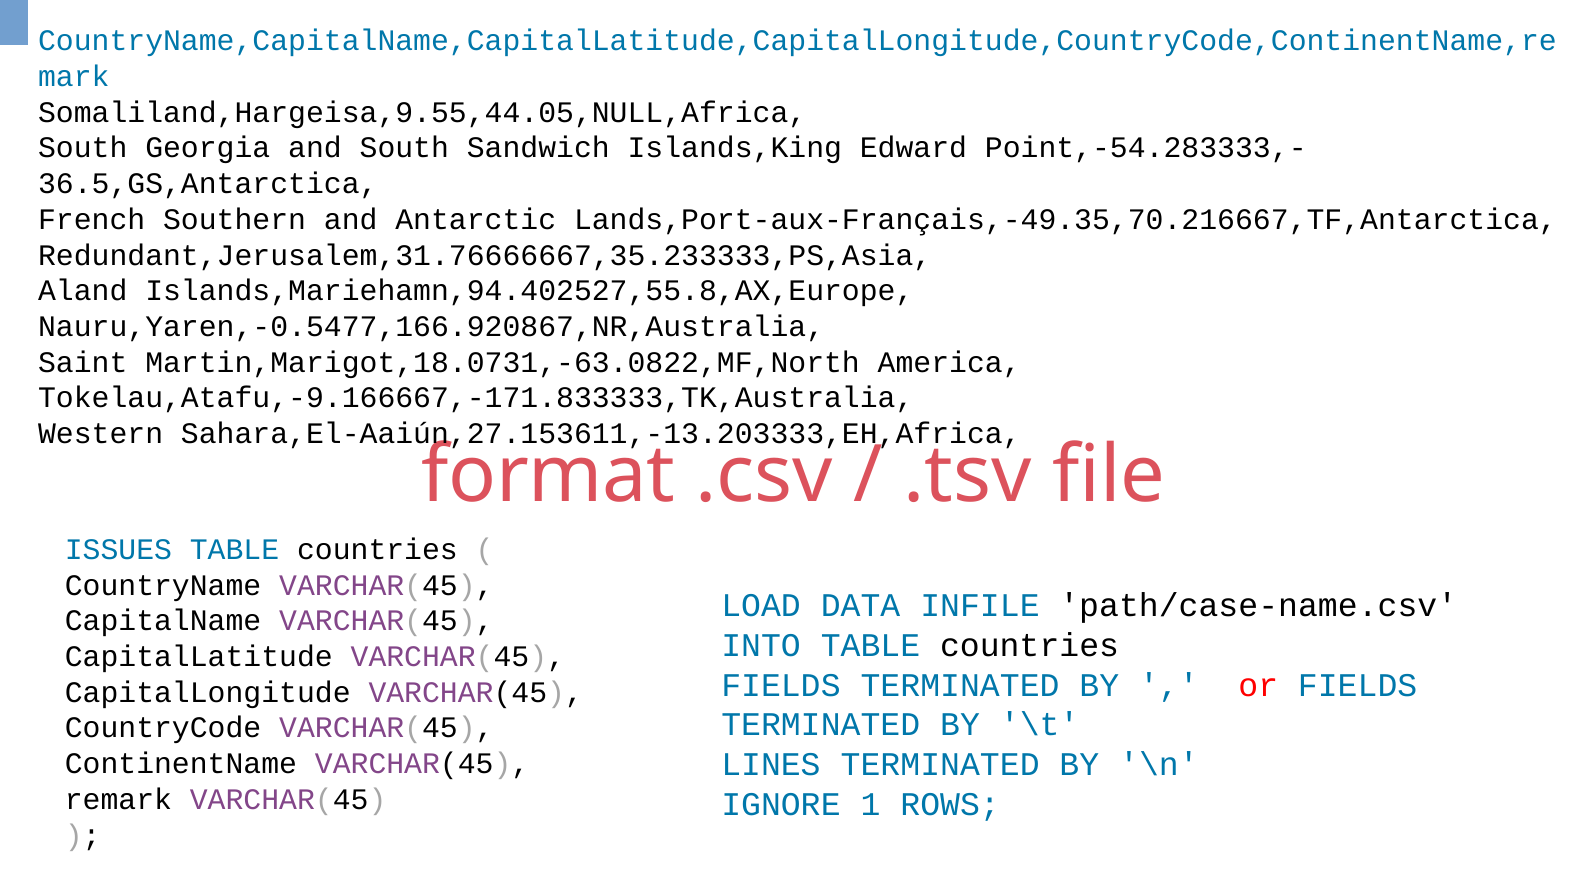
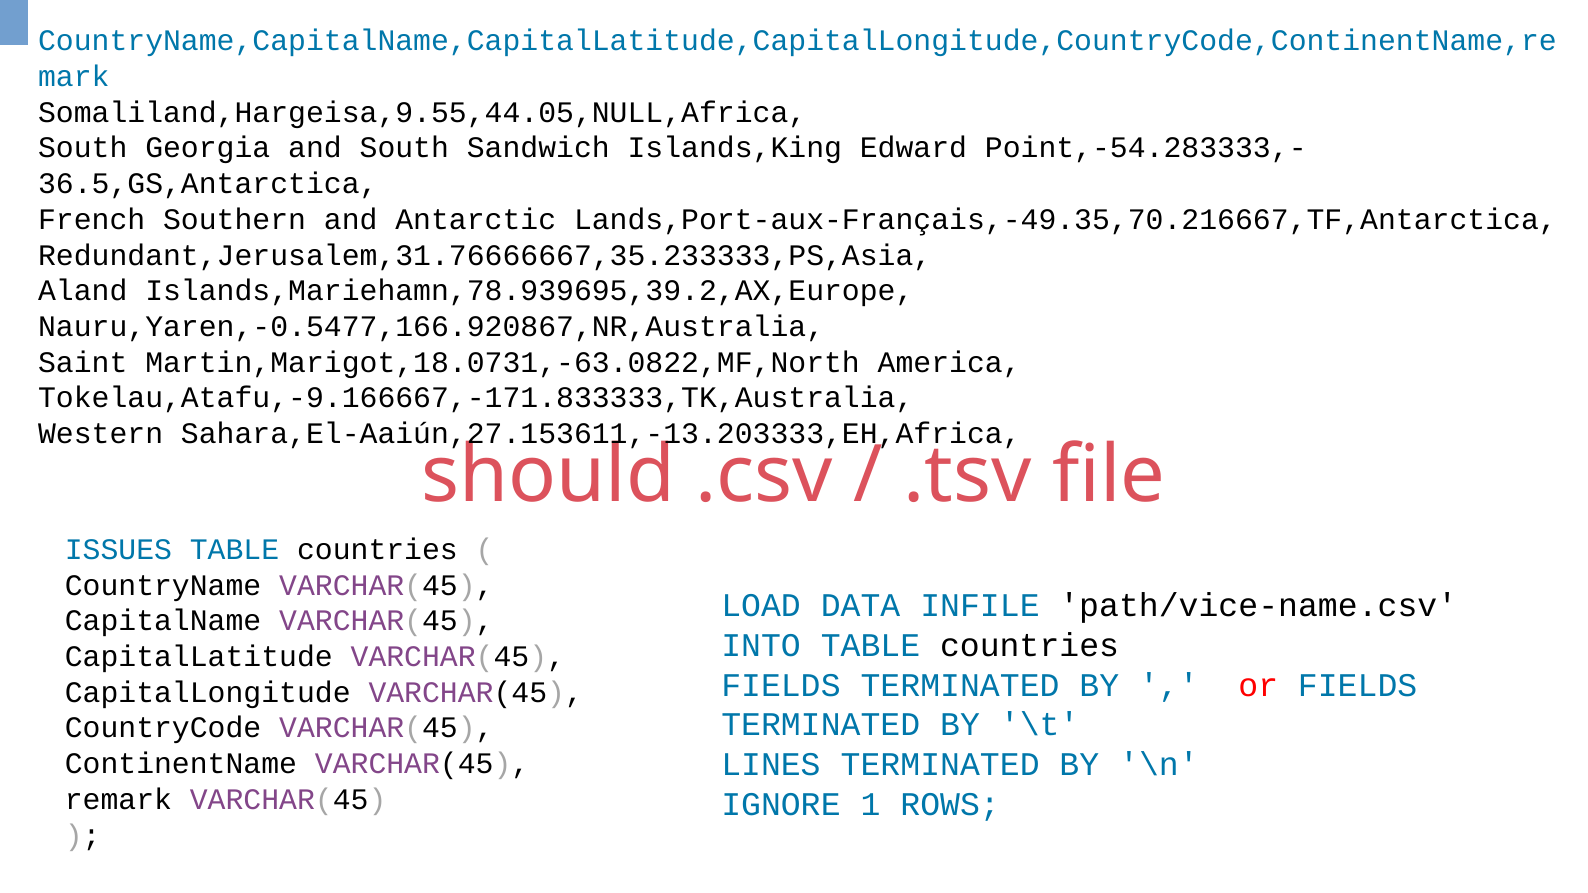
Islands,Mariehamn,94.402527,55.8,AX,Europe: Islands,Mariehamn,94.402527,55.8,AX,Europe -> Islands,Mariehamn,78.939695,39.2,AX,Europe (529, 291)
format: format -> should (548, 476)
path/case-name.csv: path/case-name.csv -> path/vice-name.csv (1258, 606)
